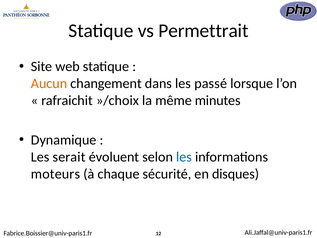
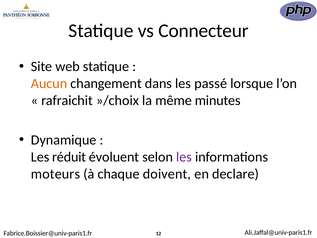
Permettrait: Permettrait -> Connecteur (203, 31)
serait: serait -> réduit (69, 157)
les colour: blue -> purple (184, 157)
sécurité: sécurité -> doivent (167, 174)
disques: disques -> declare (235, 174)
